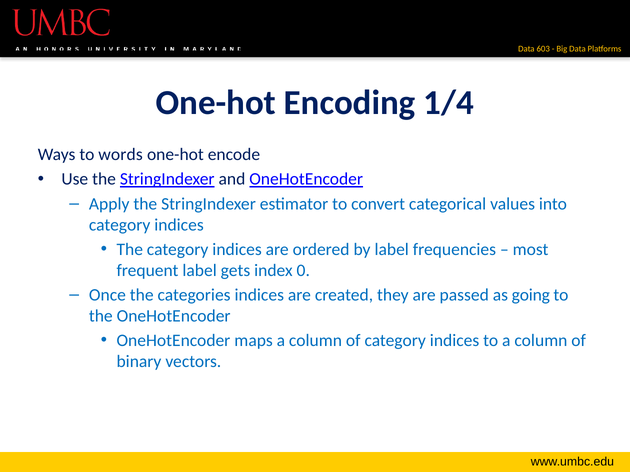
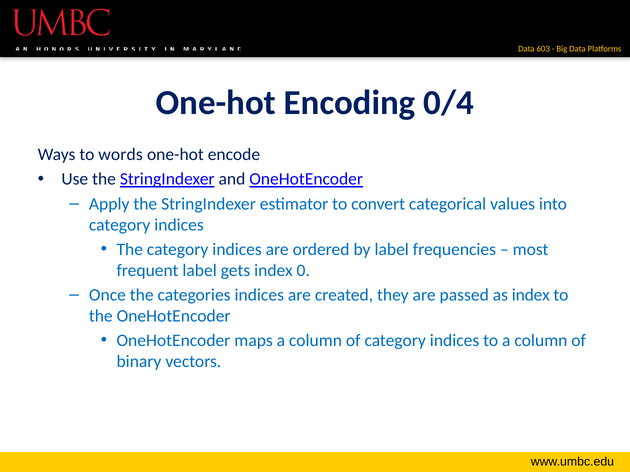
1/4: 1/4 -> 0/4 (449, 103)
as going: going -> index (531, 295)
